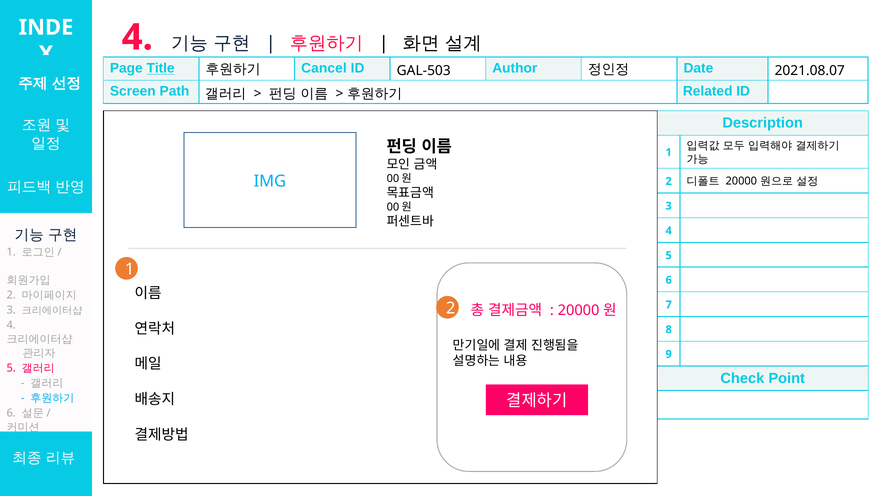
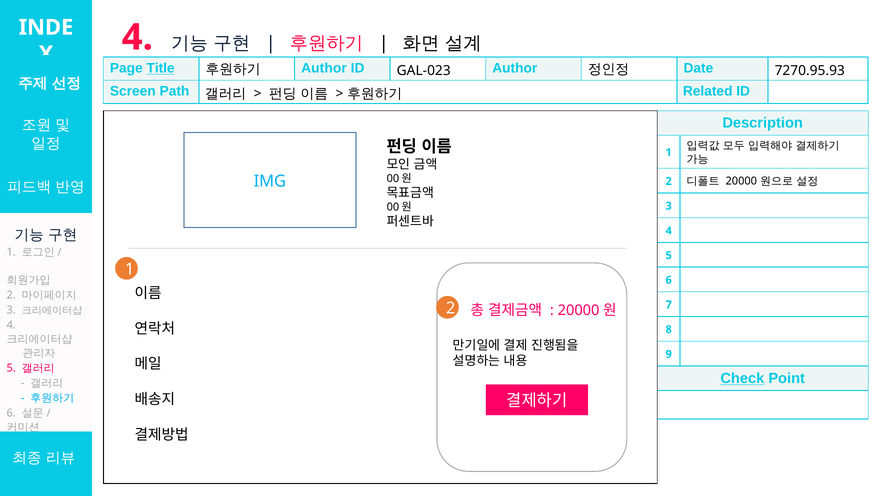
Cancel: Cancel -> Author (324, 68)
GAL-503: GAL-503 -> GAL-023 (424, 71)
2021.08.07: 2021.08.07 -> 7270.95.93 (810, 71)
Check underline: none -> present (742, 378)
